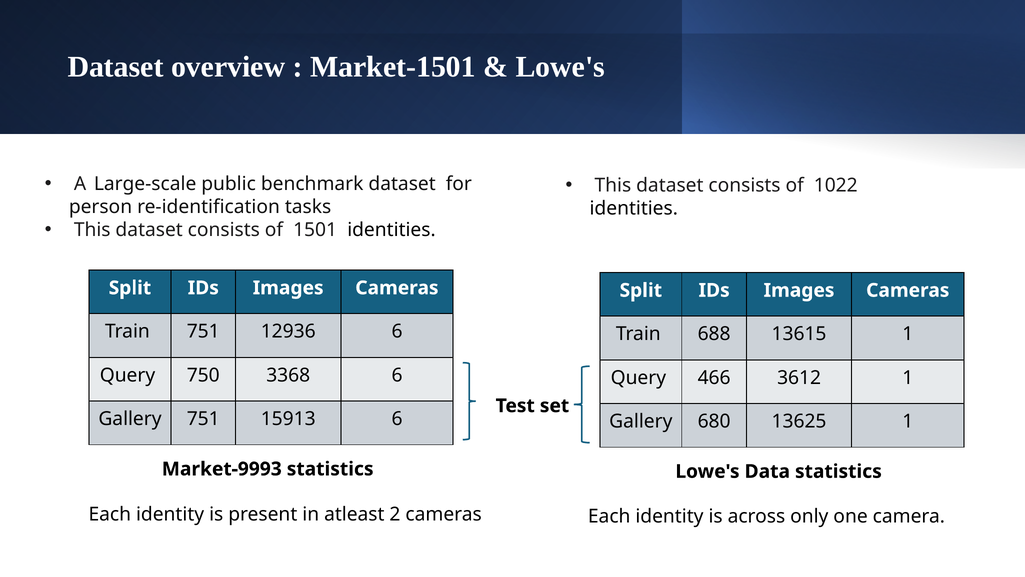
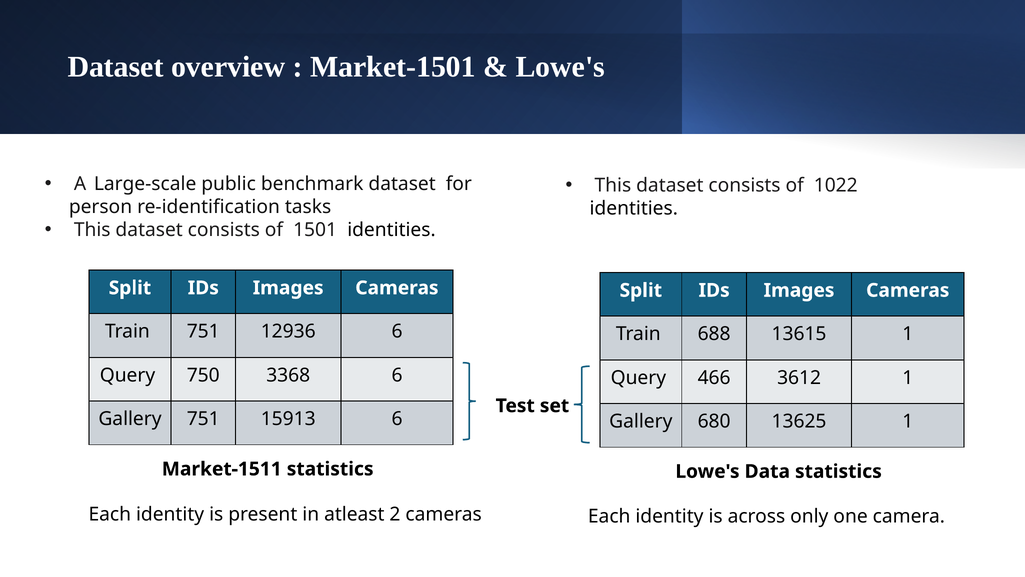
Market-9993: Market-9993 -> Market-1511 (222, 469)
